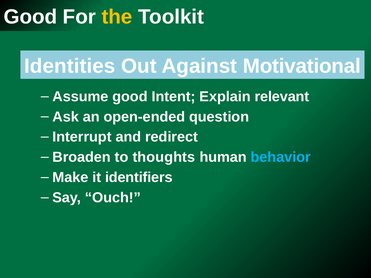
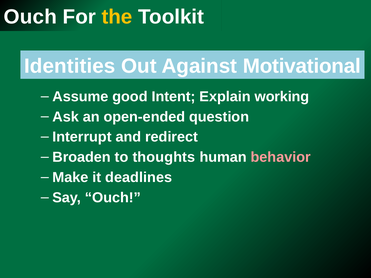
Good: Good -> Ouch (30, 17)
relevant: relevant -> working (282, 97)
behavior colour: light blue -> pink (281, 157)
identifiers: identifiers -> deadlines (139, 178)
